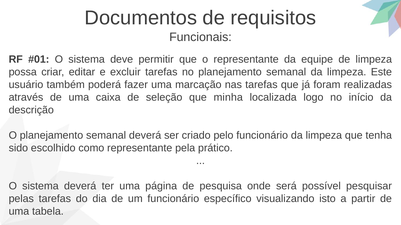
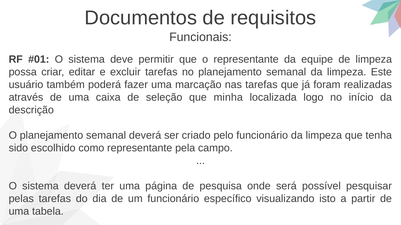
prático: prático -> campo (215, 148)
